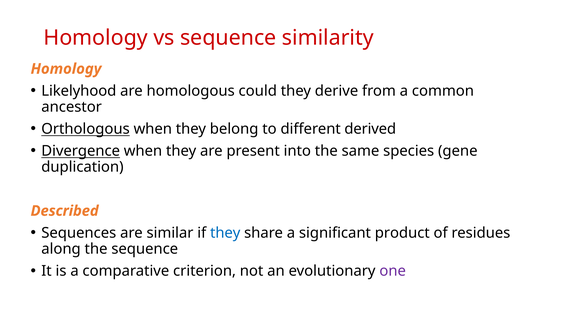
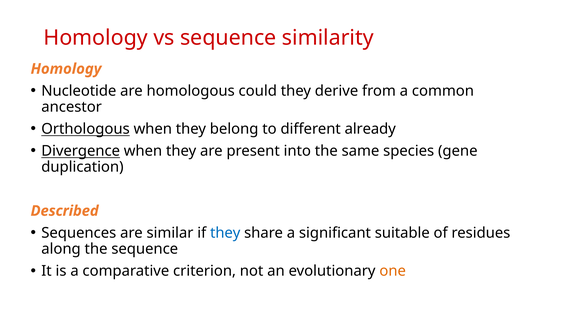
Likelyhood: Likelyhood -> Nucleotide (79, 91)
derived: derived -> already (370, 129)
product: product -> suitable (402, 233)
one colour: purple -> orange (393, 271)
